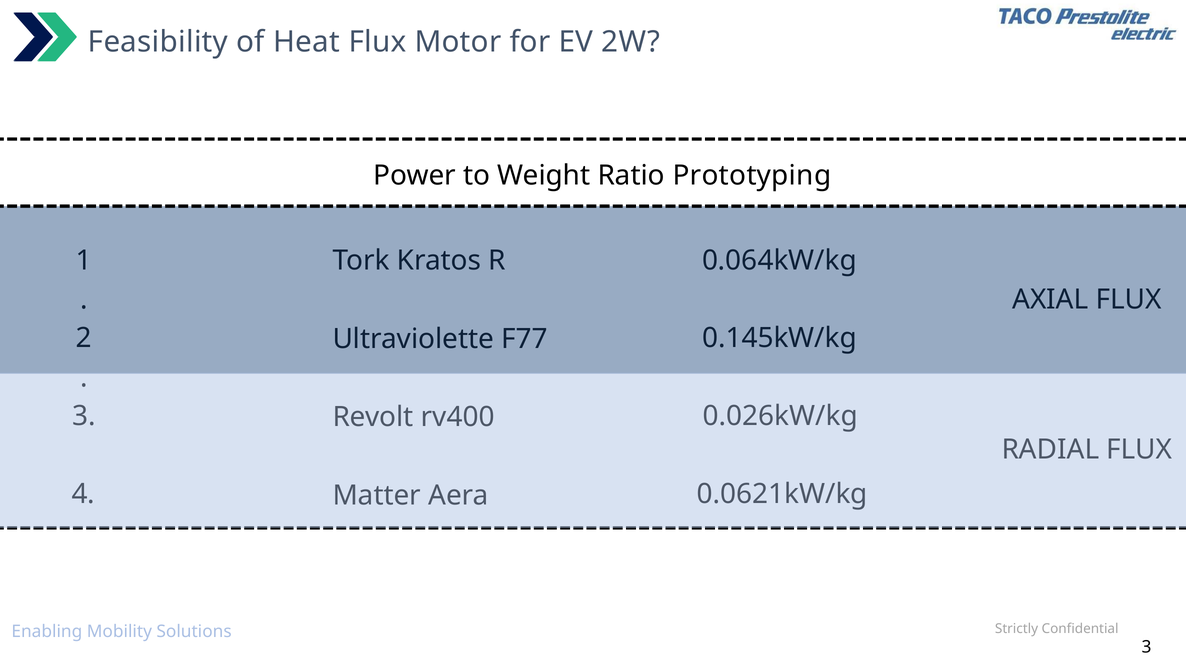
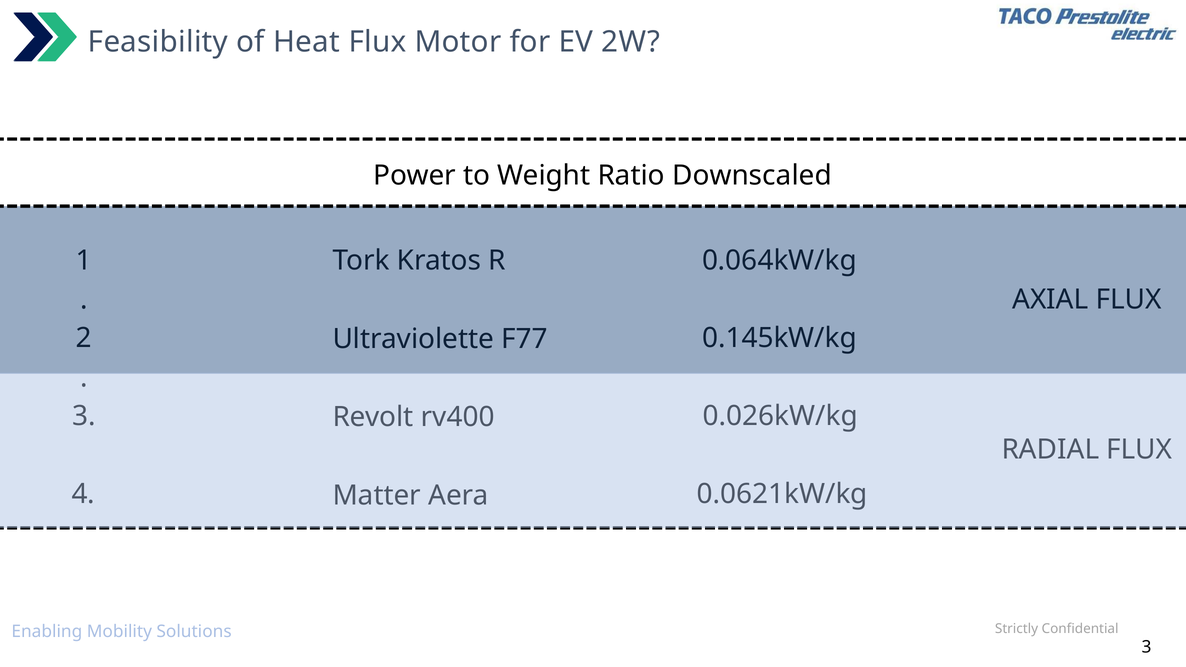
Prototyping: Prototyping -> Downscaled (752, 176)
